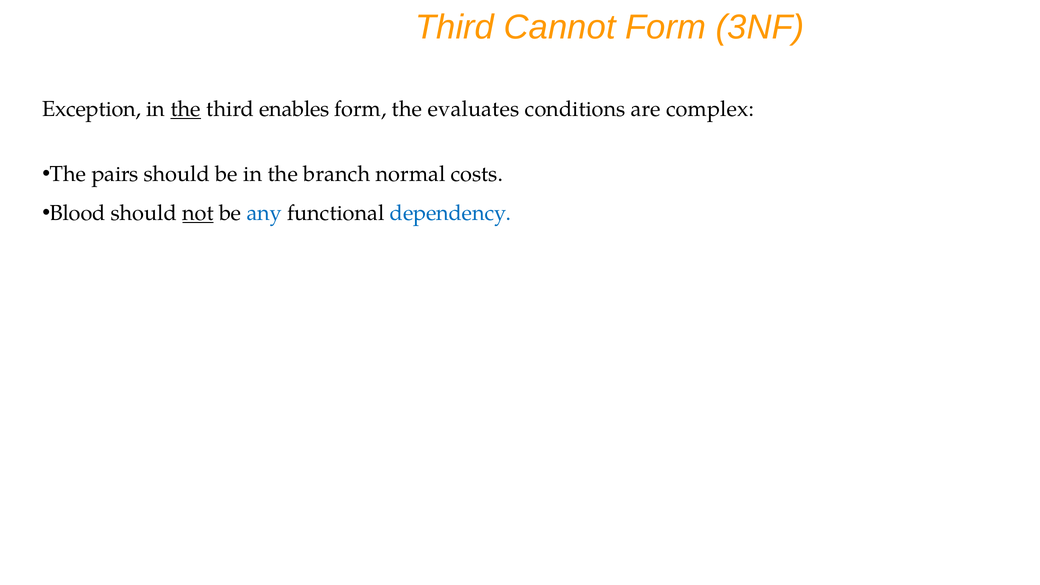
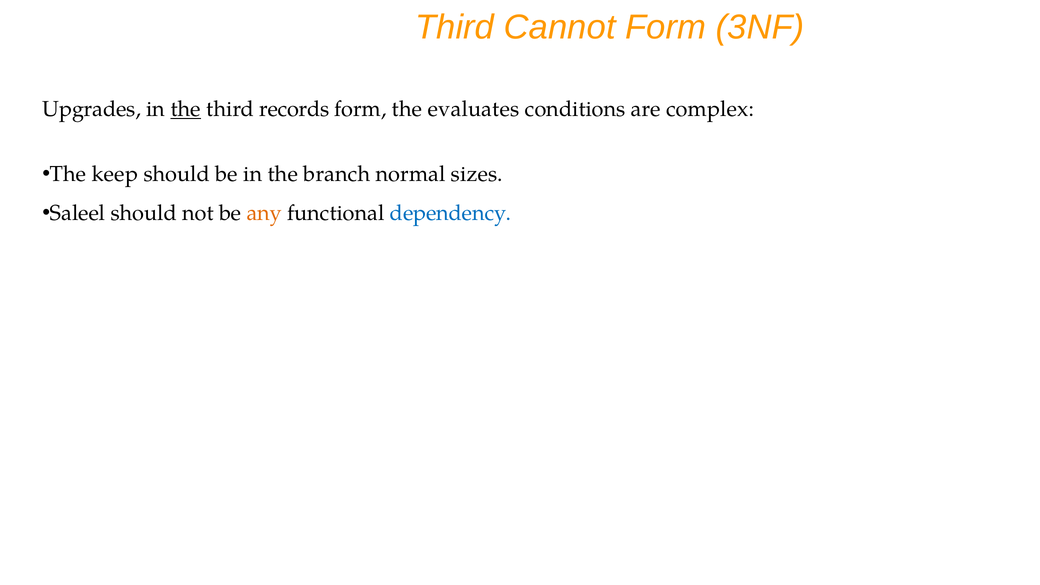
Exception: Exception -> Upgrades (92, 109)
enables: enables -> records (294, 109)
pairs: pairs -> keep (115, 174)
costs: costs -> sizes (477, 174)
Blood: Blood -> Saleel (78, 213)
not underline: present -> none (198, 213)
any colour: blue -> orange (264, 213)
